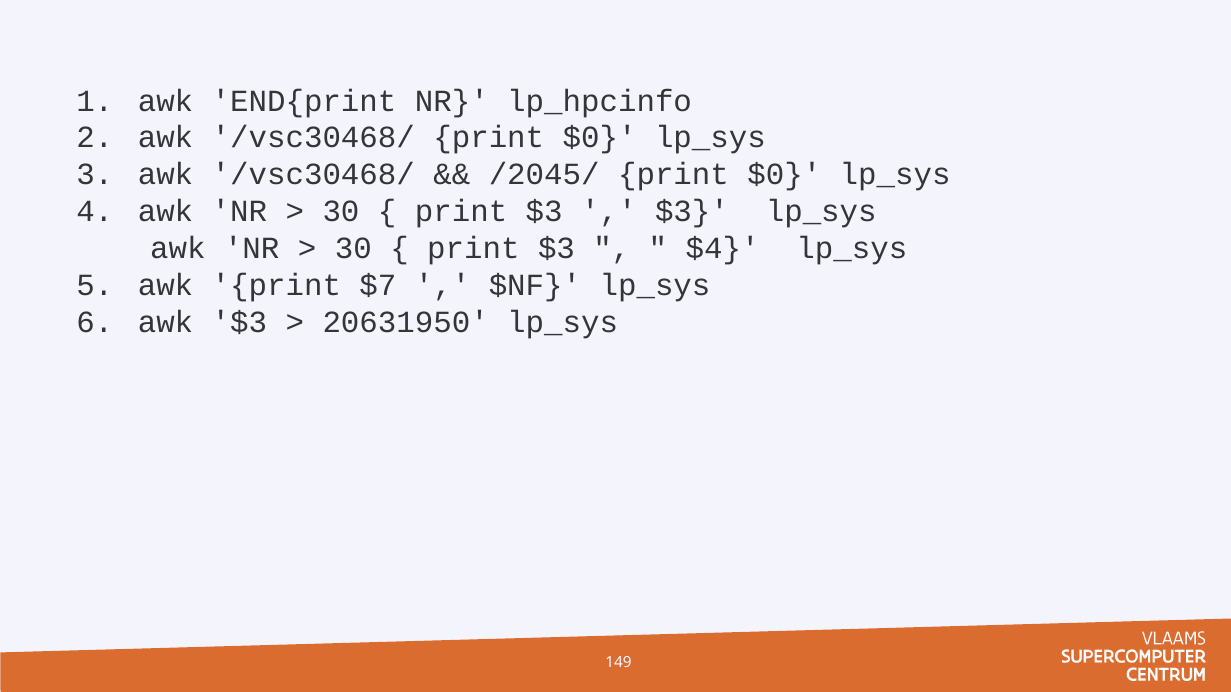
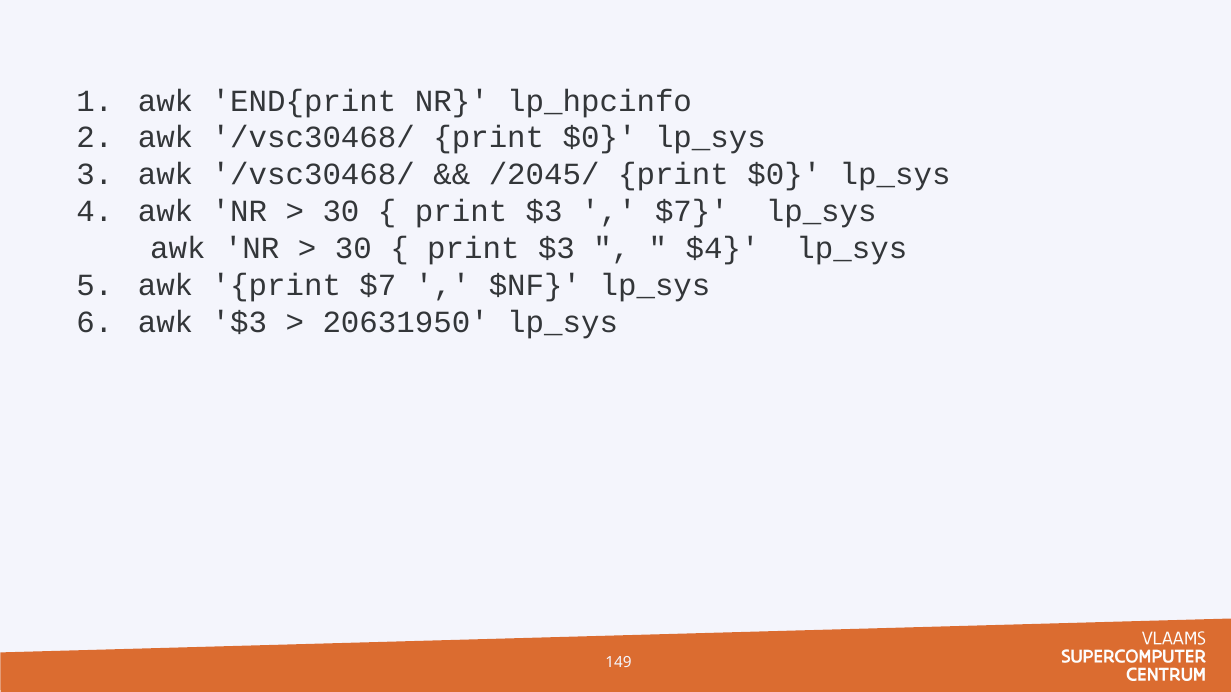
$3: $3 -> $7 (692, 212)
